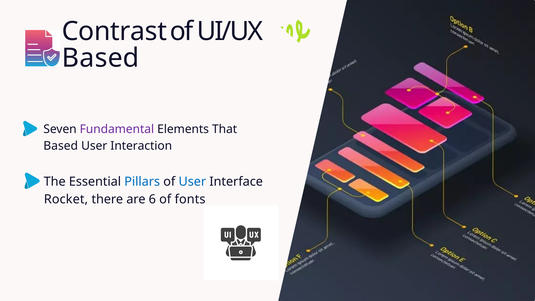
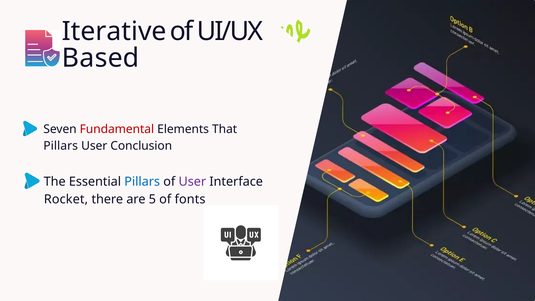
Contrast: Contrast -> Iterative (114, 32)
Fundamental colour: purple -> red (117, 129)
Based: Based -> Pillars (61, 146)
Interaction: Interaction -> Conclusion (141, 146)
User colour: blue -> purple (192, 182)
6: 6 -> 5 (152, 199)
